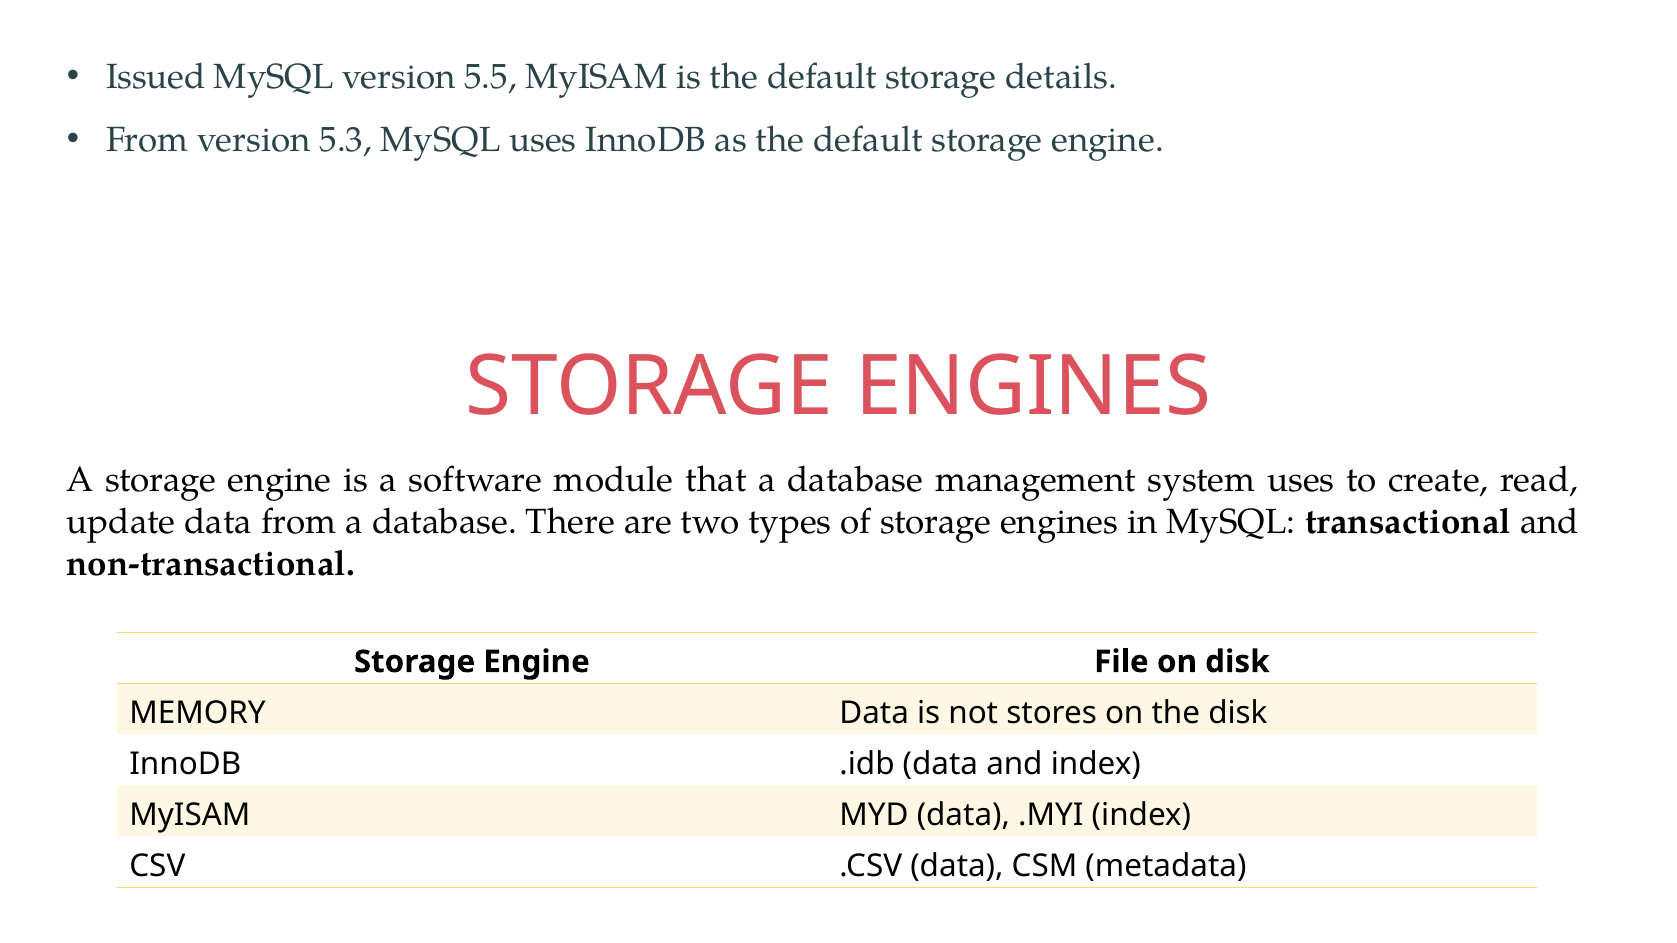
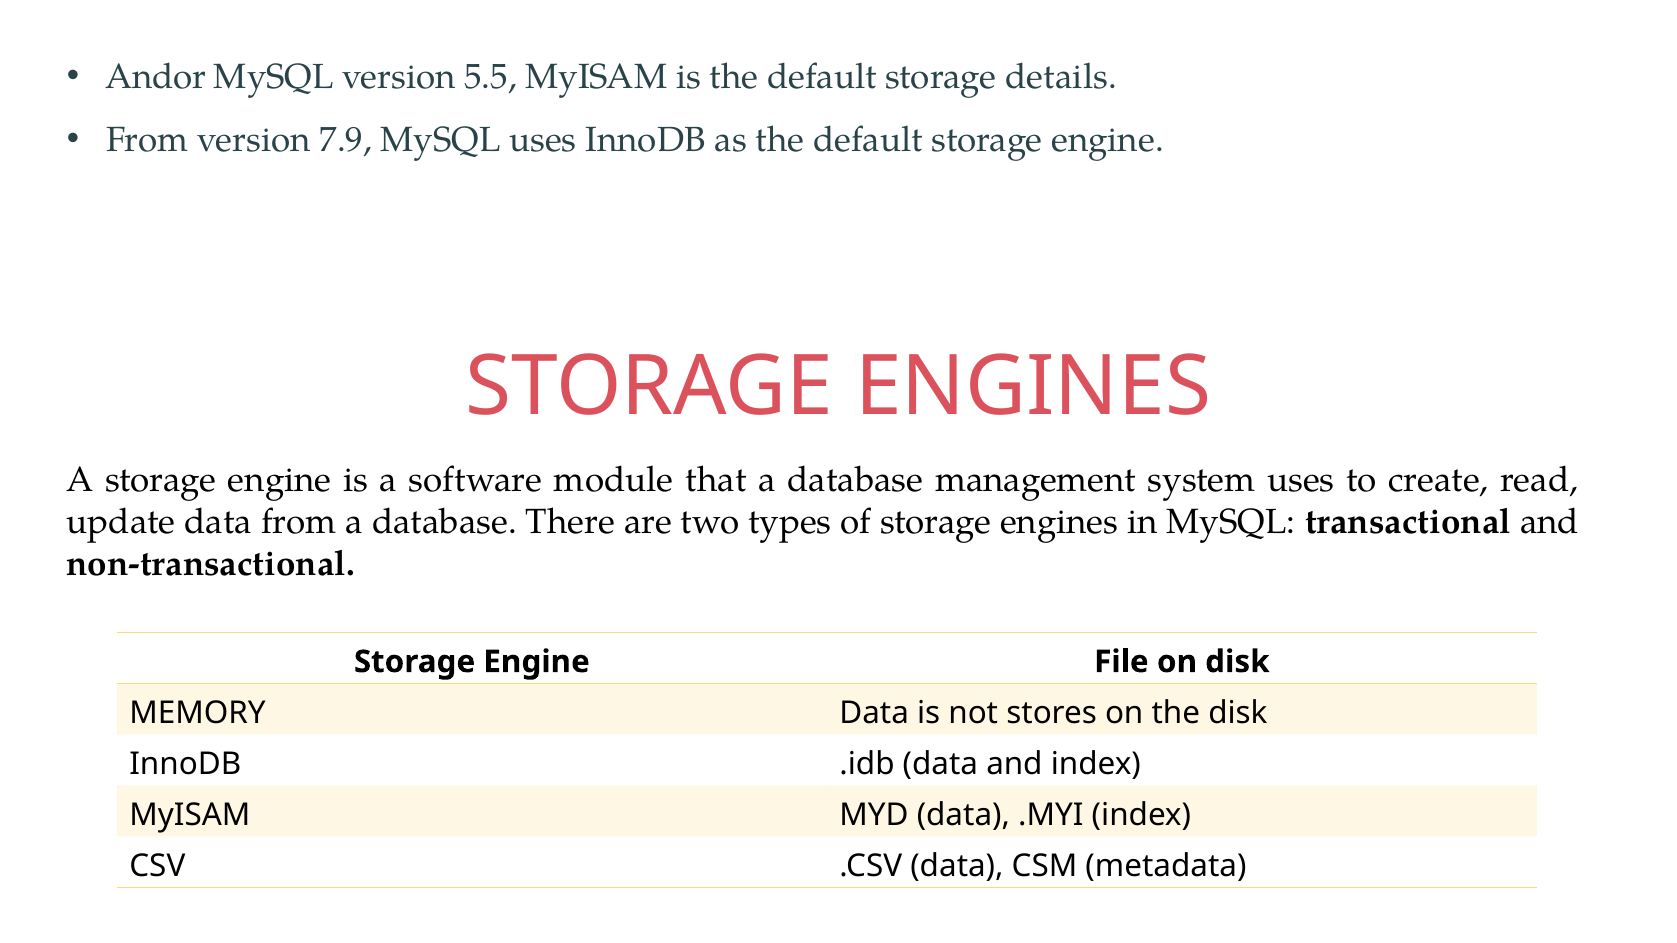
Issued: Issued -> Andor (156, 77)
5.3: 5.3 -> 7.9 (346, 140)
